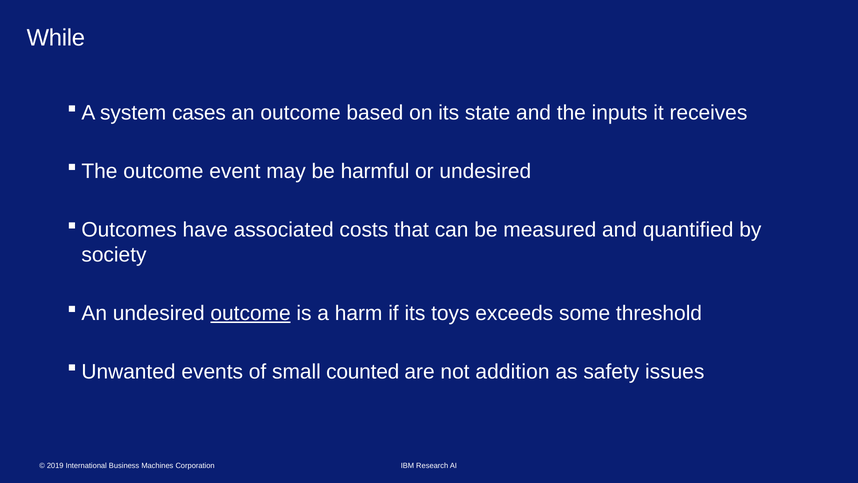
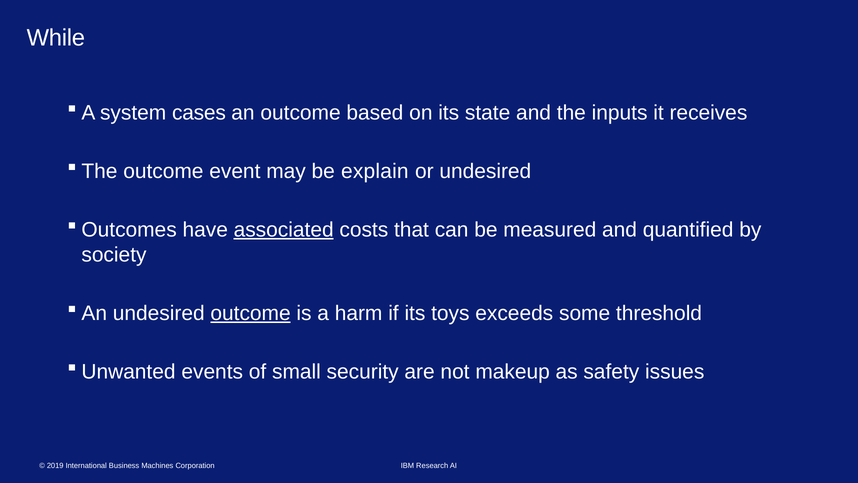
harmful: harmful -> explain (375, 171)
associated underline: none -> present (284, 229)
counted: counted -> security (363, 371)
addition: addition -> makeup (513, 371)
